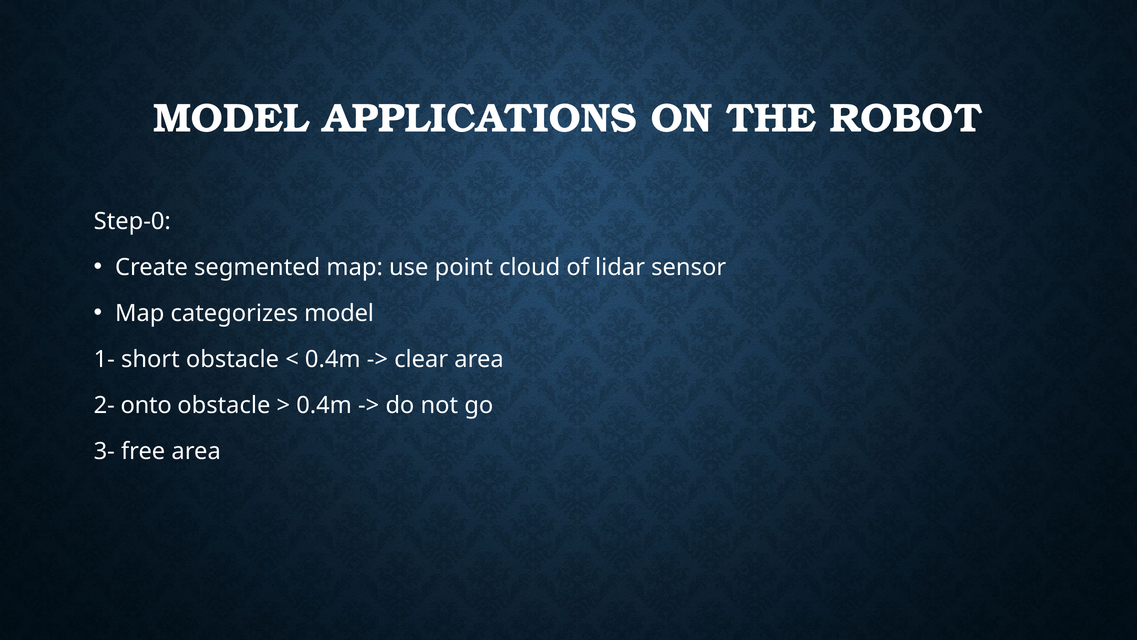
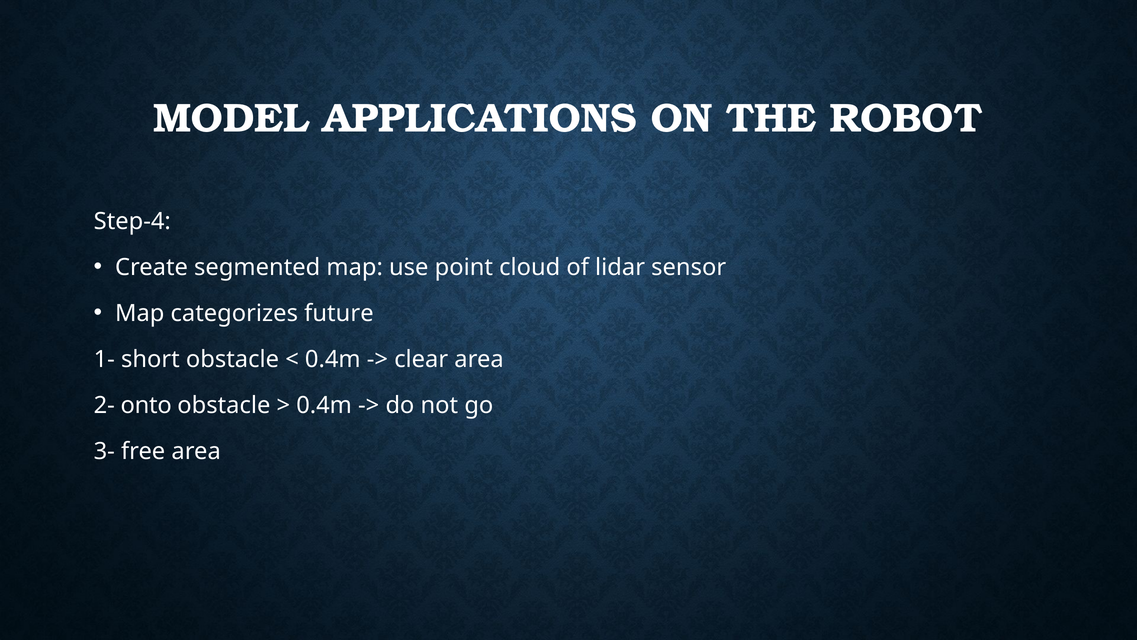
Step-0: Step-0 -> Step-4 (132, 221)
categorizes model: model -> future (339, 313)
